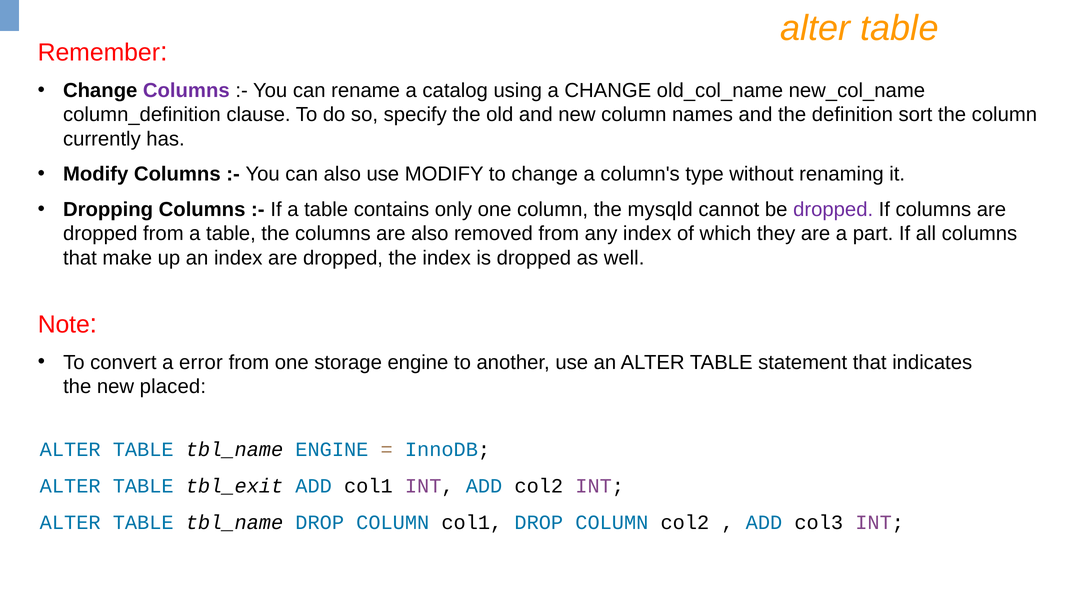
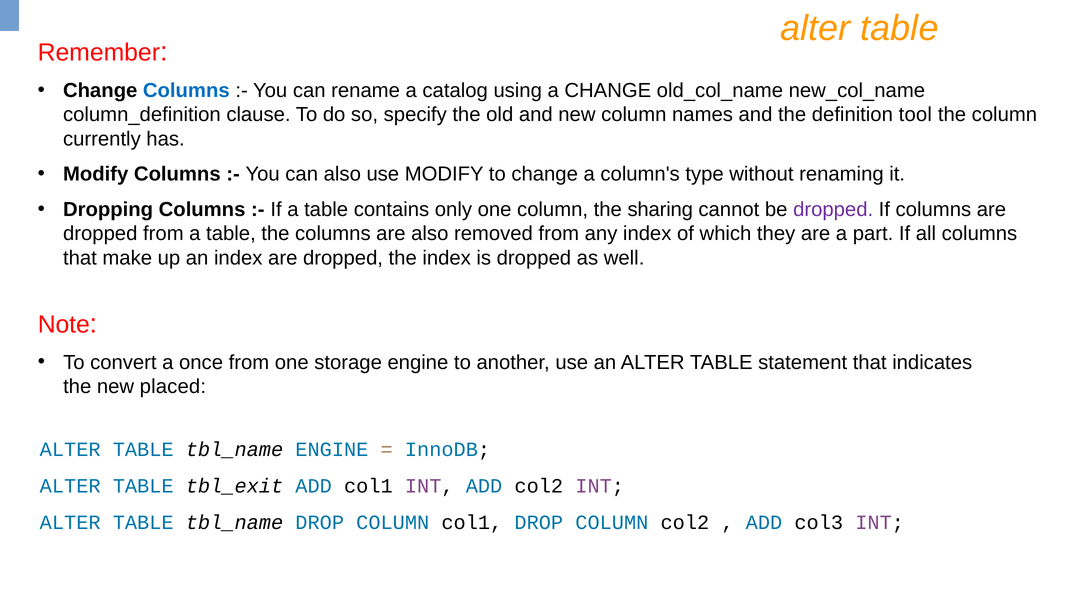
Columns colour: purple -> blue (186, 90)
sort: sort -> tool (915, 115)
mysqld: mysqld -> sharing (660, 209)
error: error -> once (201, 362)
